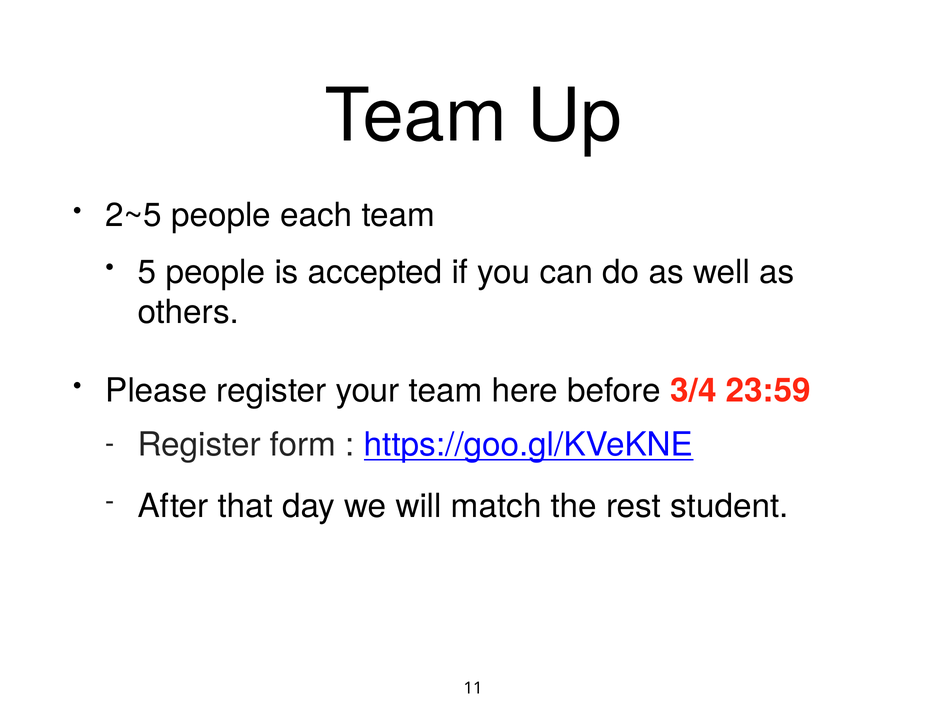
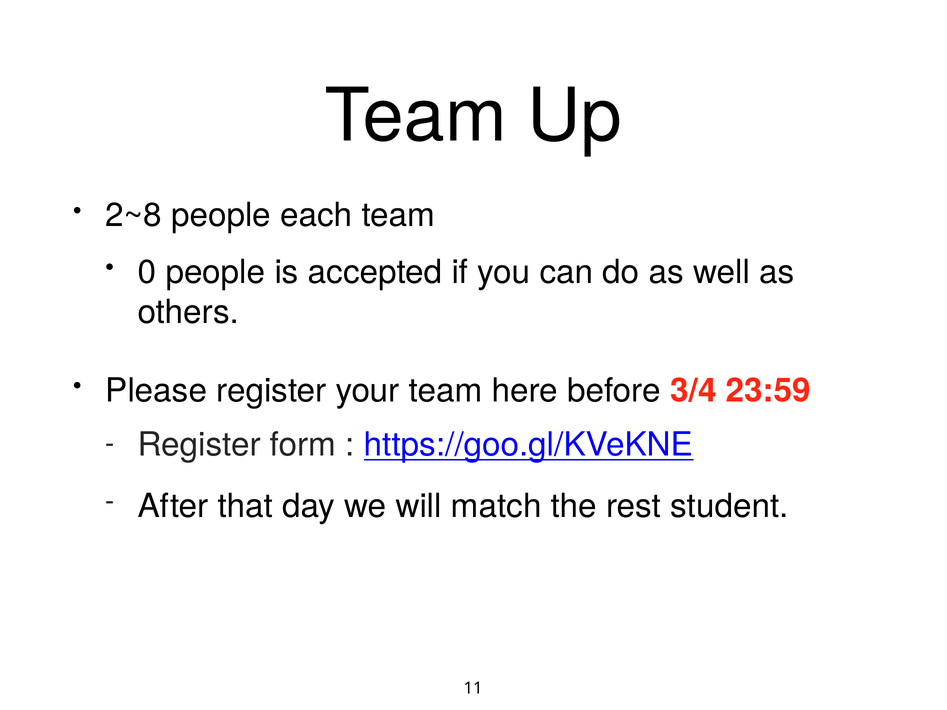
2~5: 2~5 -> 2~8 (134, 216)
5: 5 -> 0 (147, 272)
